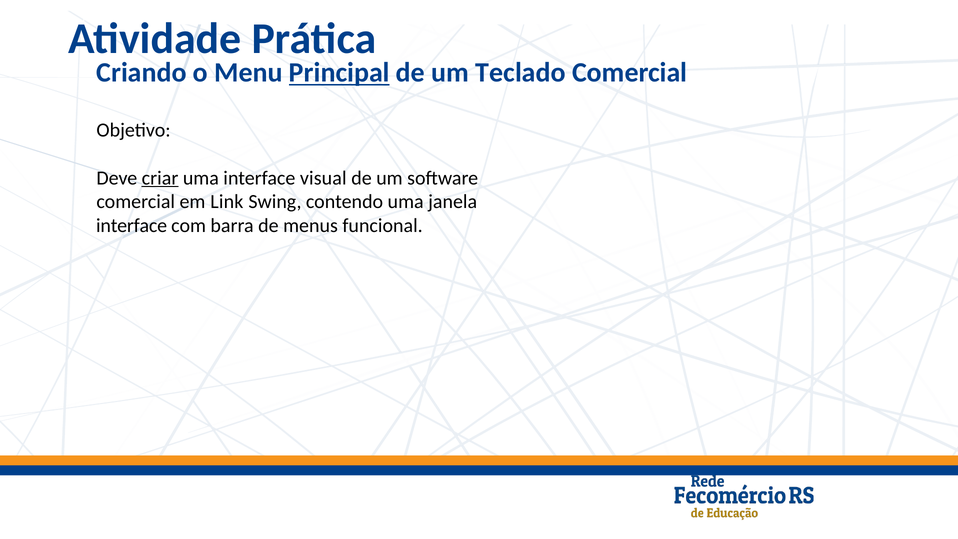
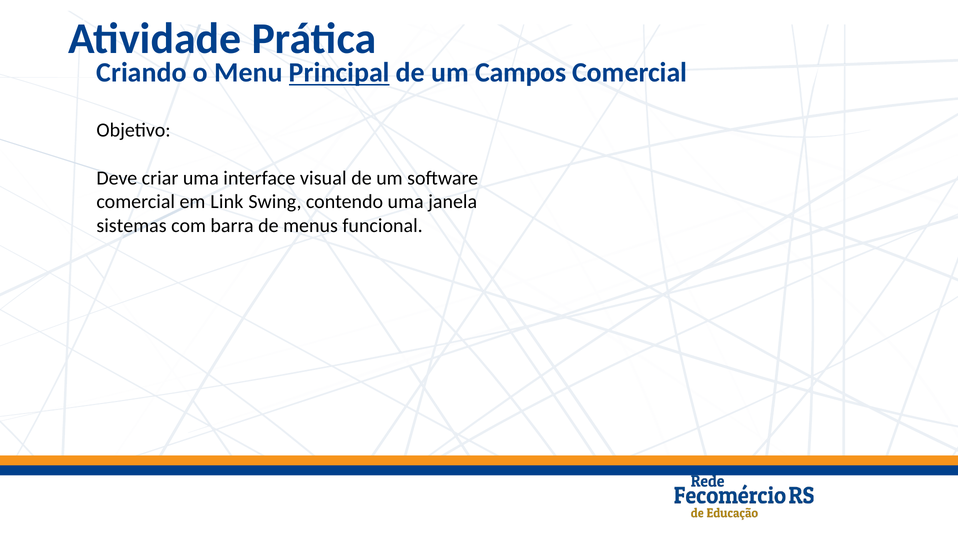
Teclado: Teclado -> Campos (521, 73)
criar underline: present -> none (160, 178)
interface: interface -> sistemas (132, 226)
